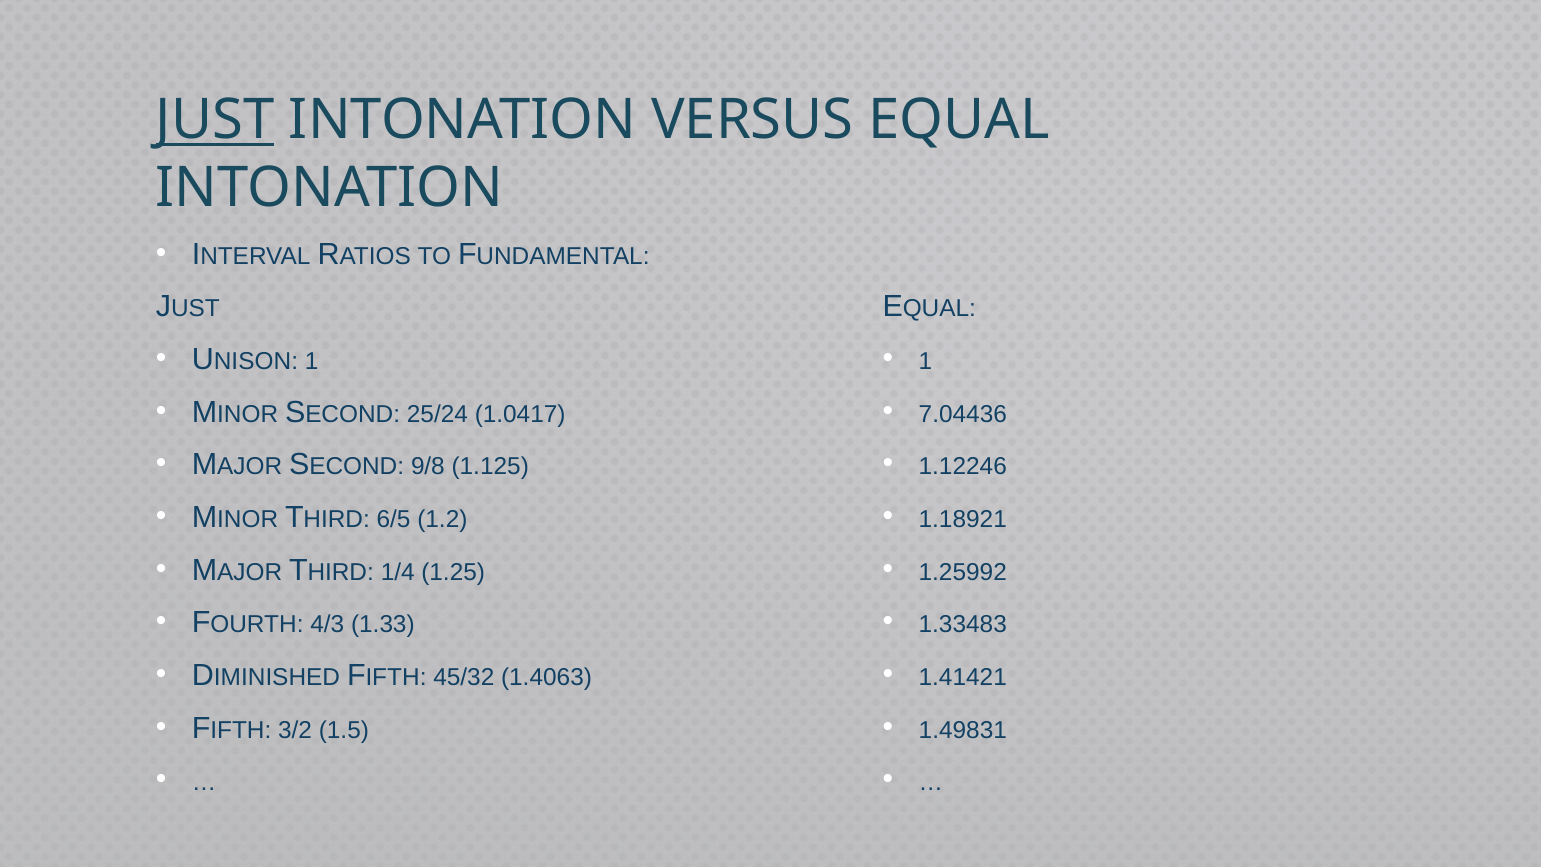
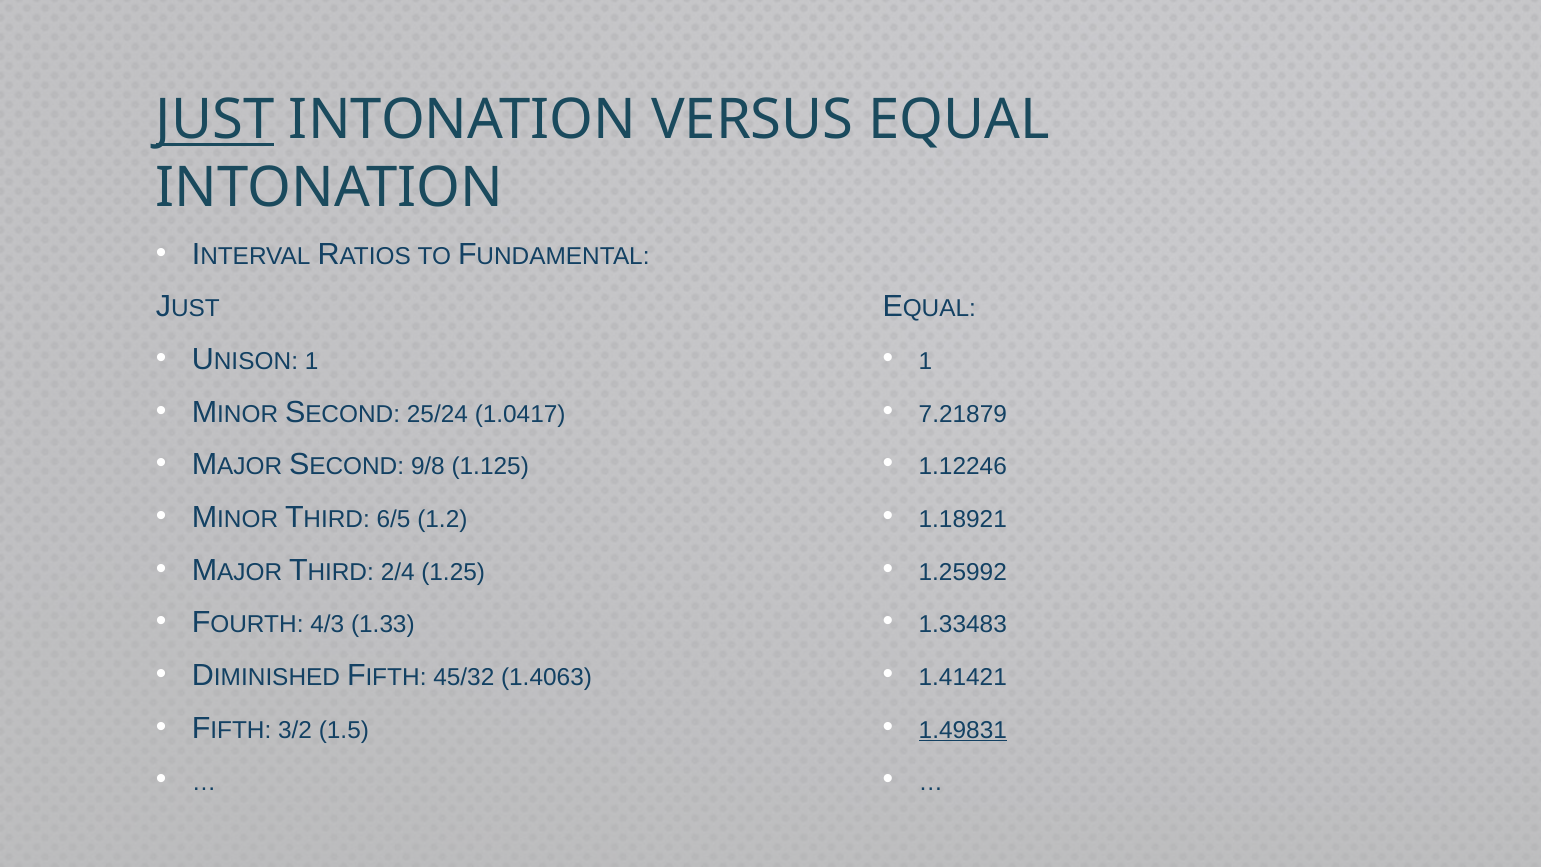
7.04436: 7.04436 -> 7.21879 (963, 414)
1/4: 1/4 -> 2/4 (398, 572)
1.49831 underline: none -> present (963, 730)
